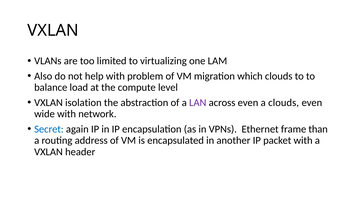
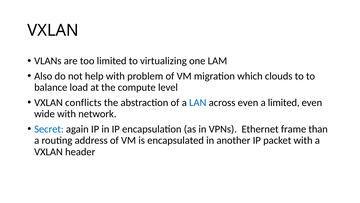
isolation: isolation -> conflicts (83, 102)
LAN colour: purple -> blue (198, 102)
a clouds: clouds -> limited (284, 102)
